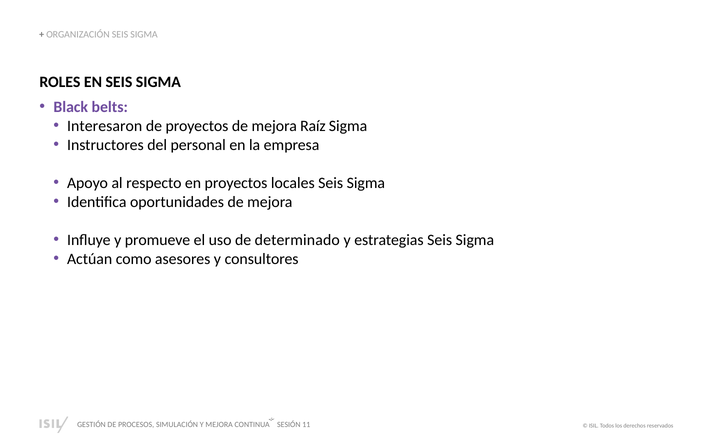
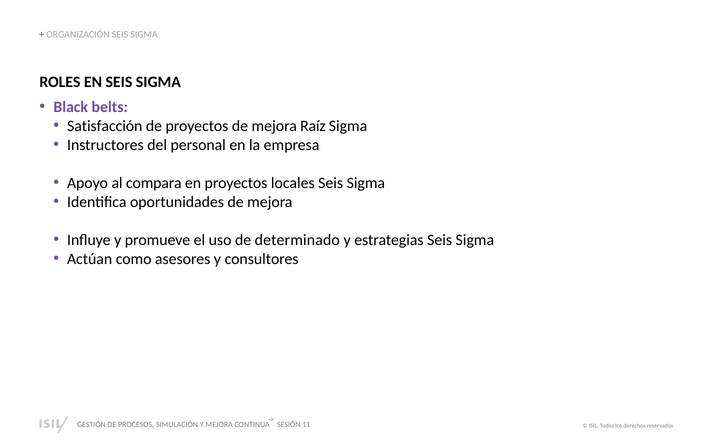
Interesaron: Interesaron -> Satisfacción (105, 126)
respecto: respecto -> compara (154, 183)
